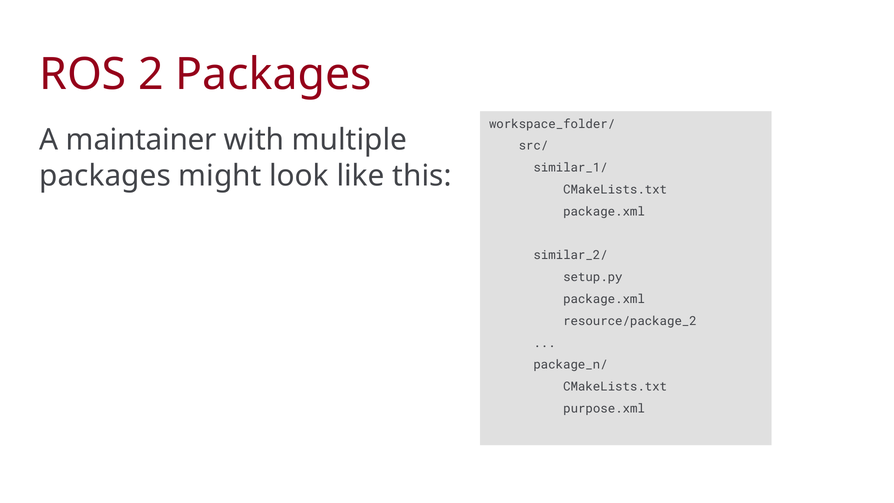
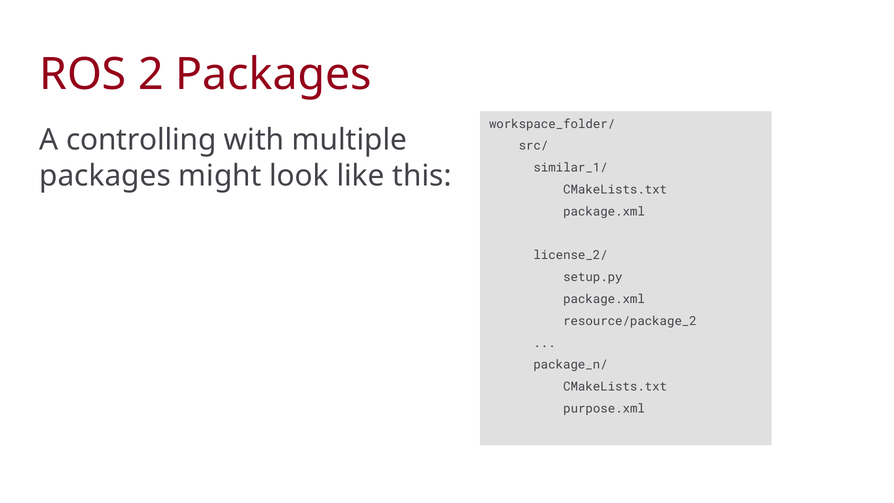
maintainer: maintainer -> controlling (141, 140)
similar_2/: similar_2/ -> license_2/ (571, 255)
